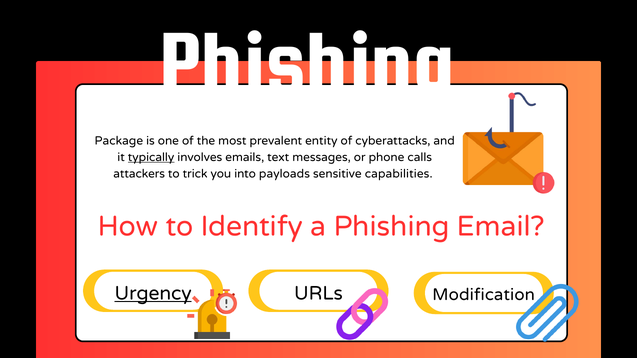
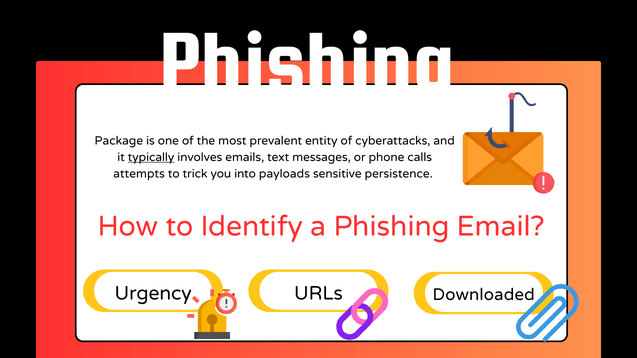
attackers: attackers -> attempts (139, 174)
capabilities: capabilities -> persistence (399, 174)
Urgency underline: present -> none (153, 293)
Modification: Modification -> Downloaded (484, 295)
